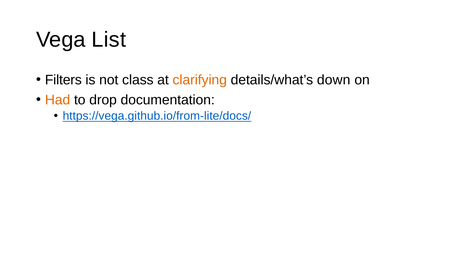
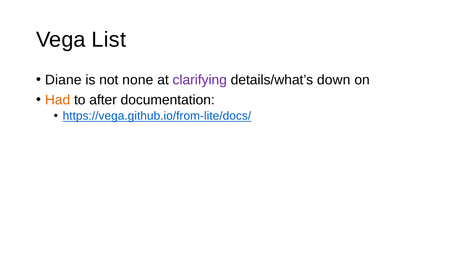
Filters: Filters -> Diane (63, 80)
class: class -> none (138, 80)
clarifying colour: orange -> purple (200, 80)
drop: drop -> after (103, 100)
